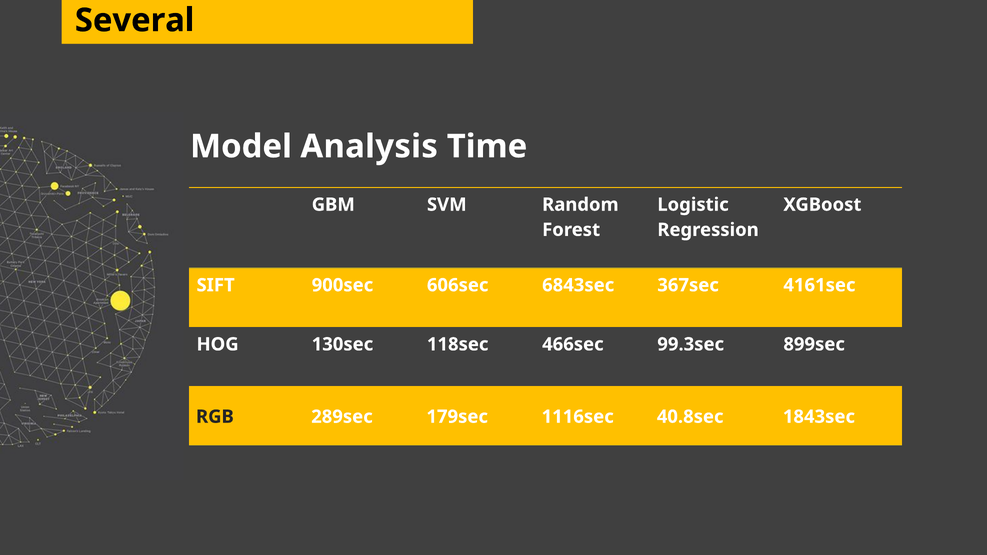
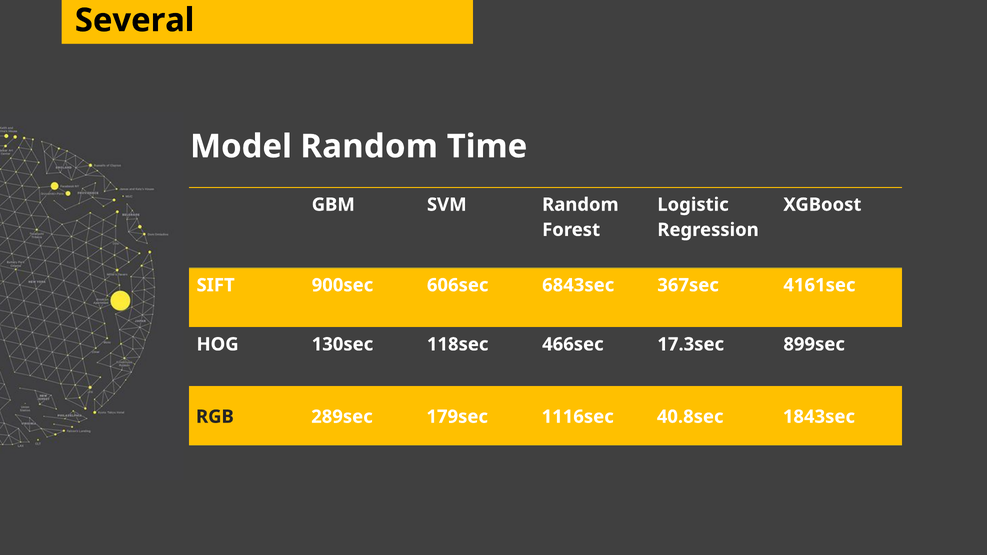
Model Analysis: Analysis -> Random (369, 147)
99.3sec: 99.3sec -> 17.3sec (691, 344)
